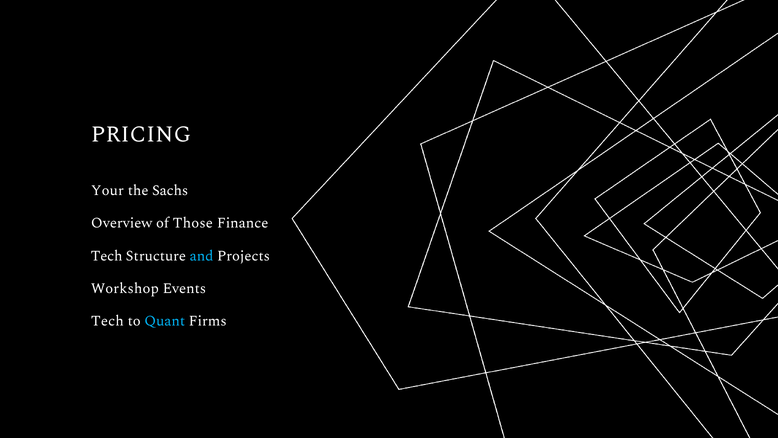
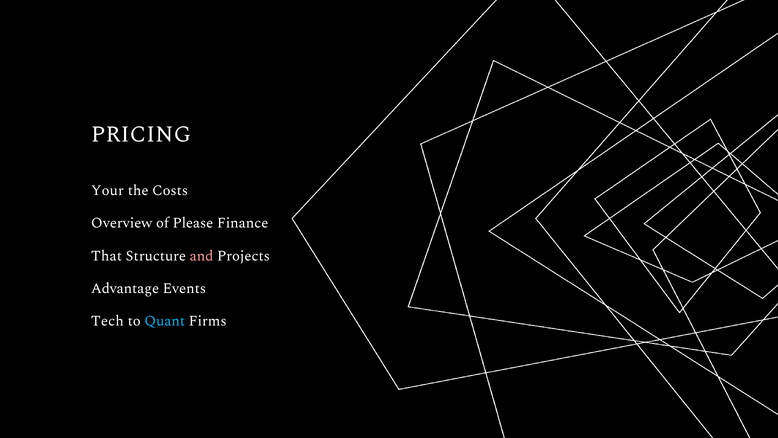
Sachs: Sachs -> Costs (170, 190)
Those: Those -> Please (193, 223)
Tech: Tech -> That (106, 256)
and colour: light blue -> pink (202, 256)
Workshop: Workshop -> Advantage (125, 288)
